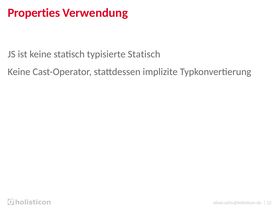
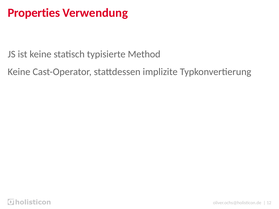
typisierte Statisch: Statisch -> Method (144, 54)
